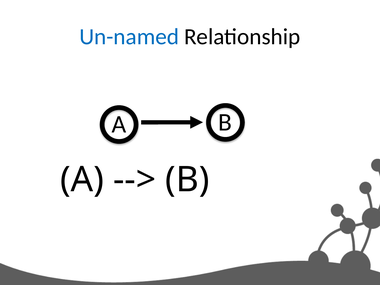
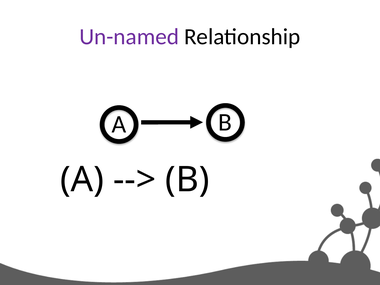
Un-named colour: blue -> purple (129, 37)
